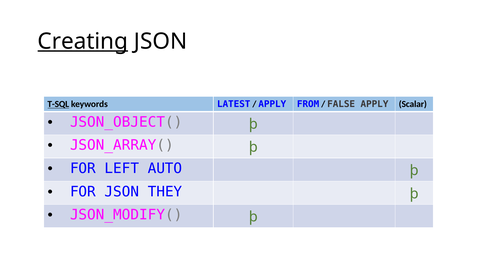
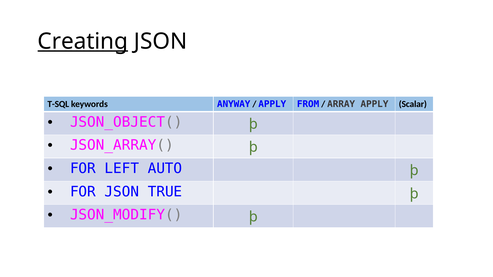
T-SQL underline: present -> none (58, 104)
LATEST: LATEST -> ANYWAY (234, 104)
FALSE: FALSE -> ARRAY (341, 104)
THEY: THEY -> TRUE (165, 192)
